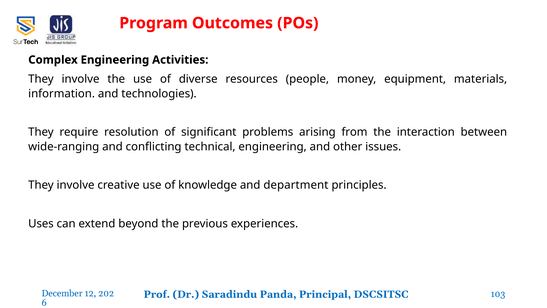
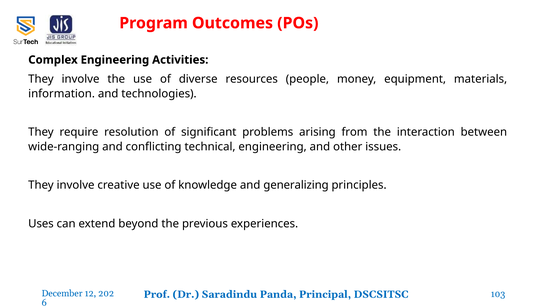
department: department -> generalizing (296, 185)
